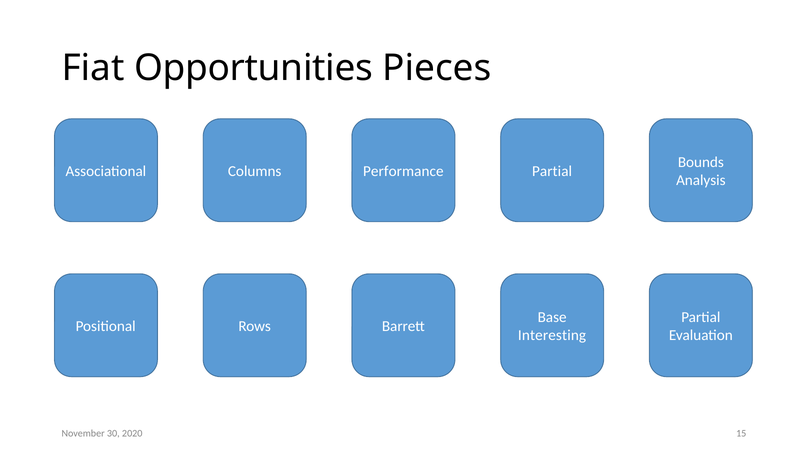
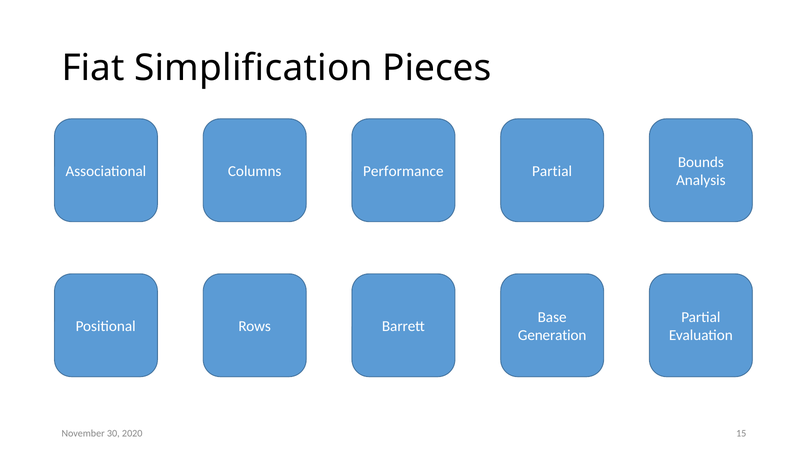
Opportunities: Opportunities -> Simplification (253, 68)
Interesting: Interesting -> Generation (552, 336)
